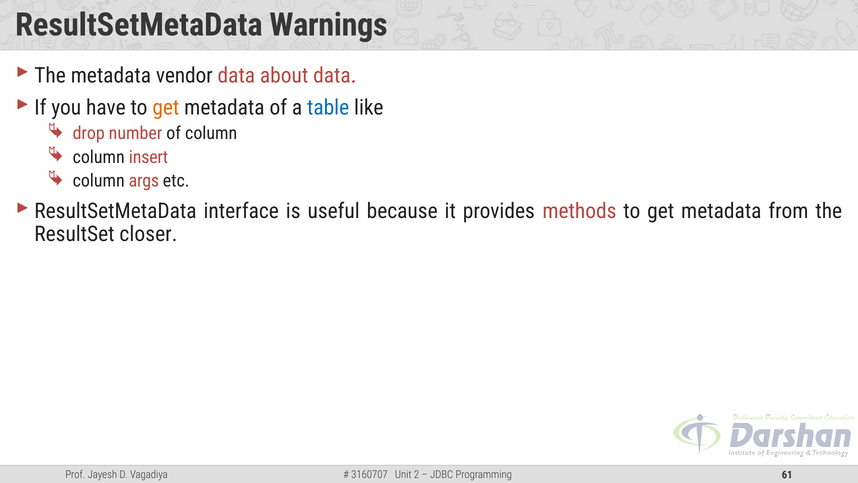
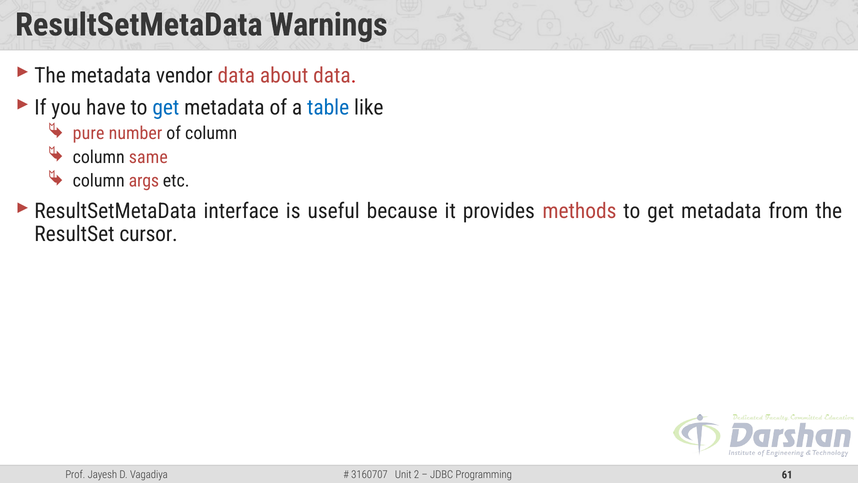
get colour: orange -> blue (166, 108)
drop: drop -> pure (89, 133)
insert: insert -> same (148, 157)
closer: closer -> cursor (149, 234)
